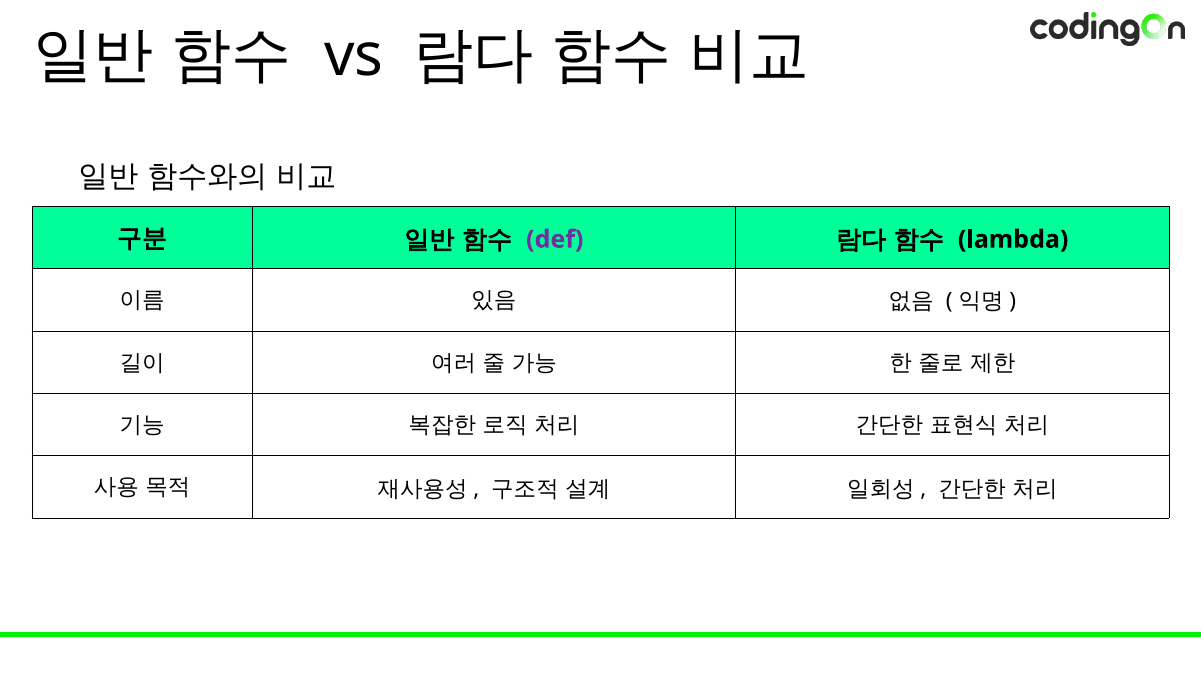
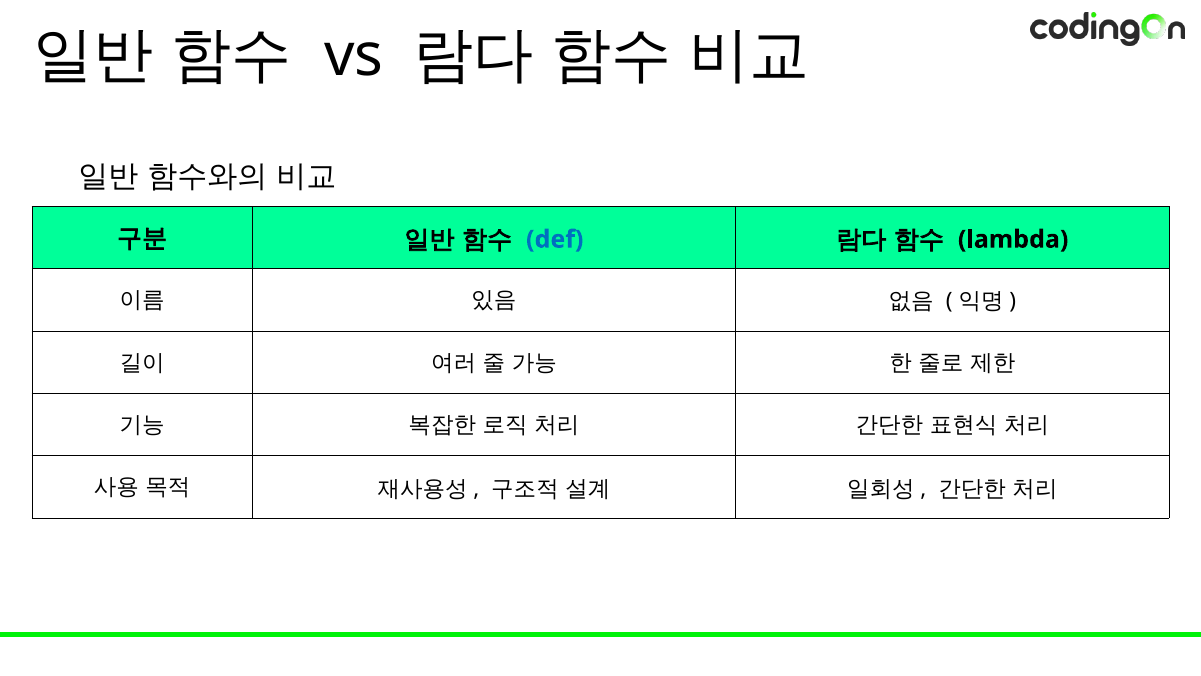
def colour: purple -> blue (555, 239)
